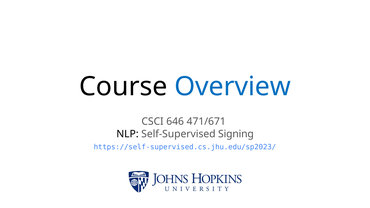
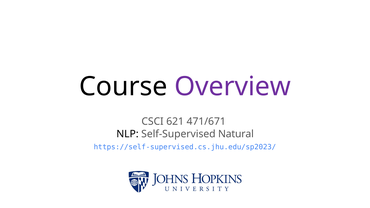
Overview colour: blue -> purple (233, 87)
646: 646 -> 621 (175, 122)
Signing: Signing -> Natural (236, 134)
